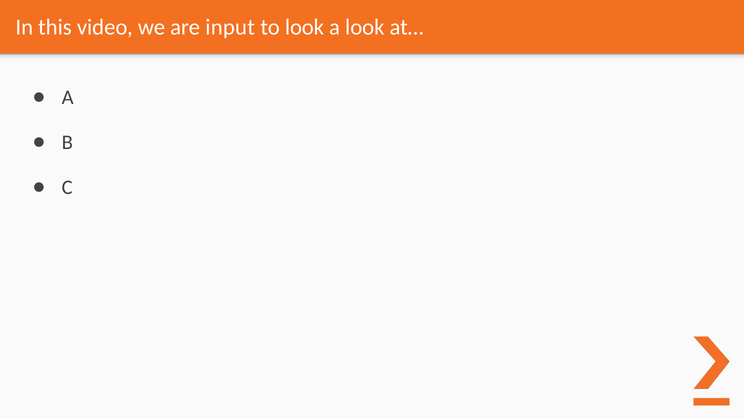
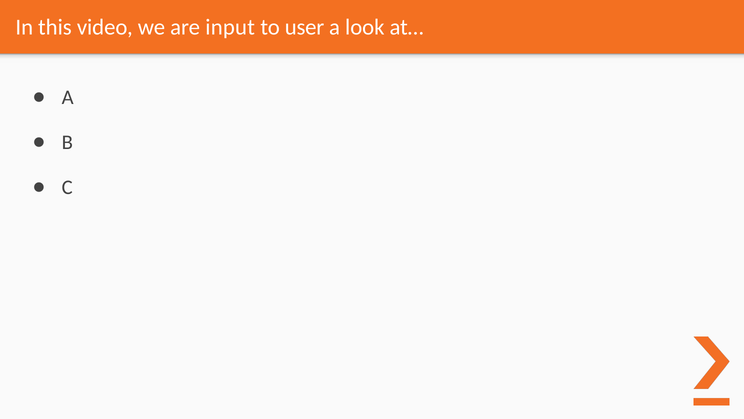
to look: look -> user (305, 27)
